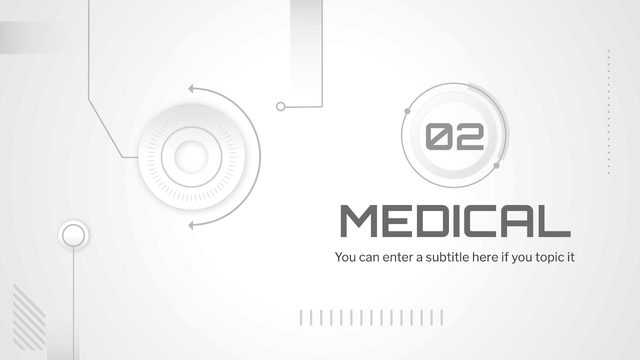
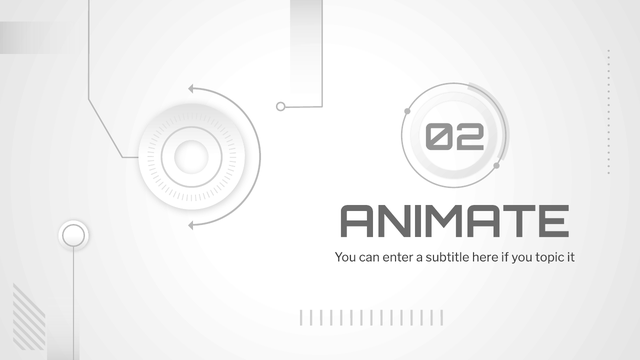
MEDICAL: MEDICAL -> ANIMATE (454, 222)
